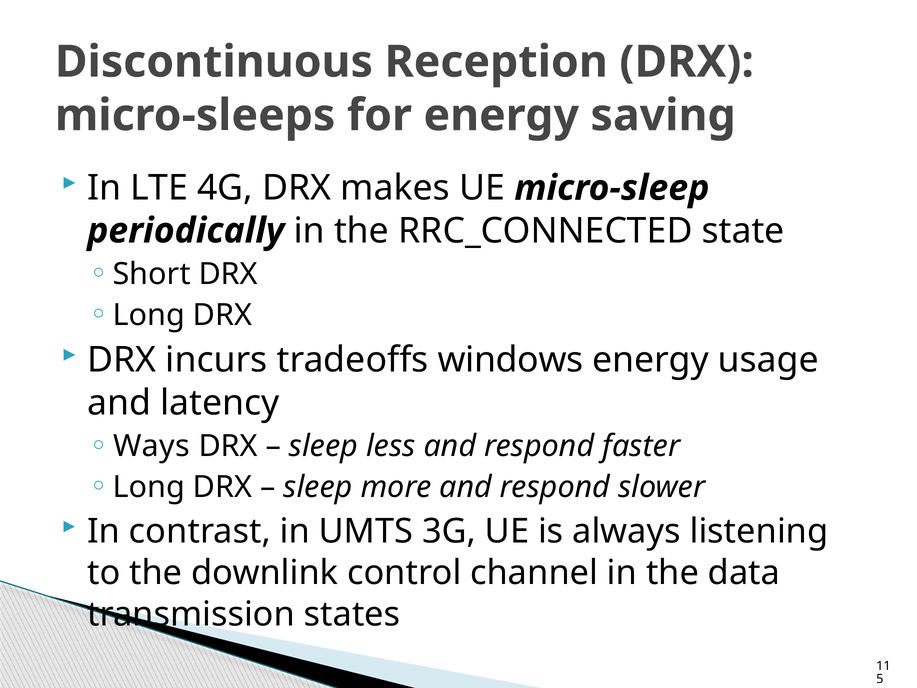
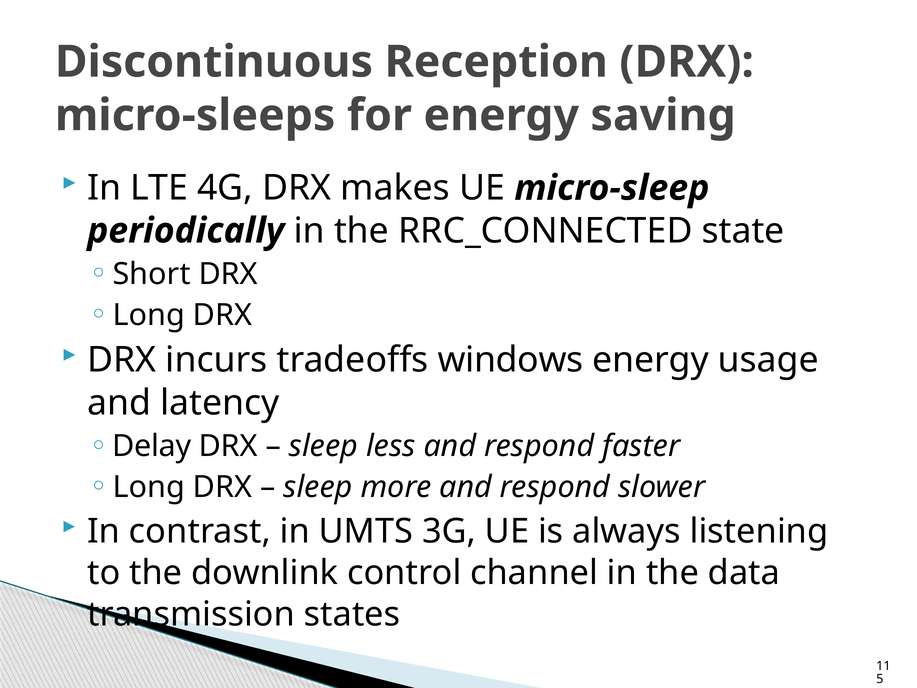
Ways: Ways -> Delay (152, 446)
